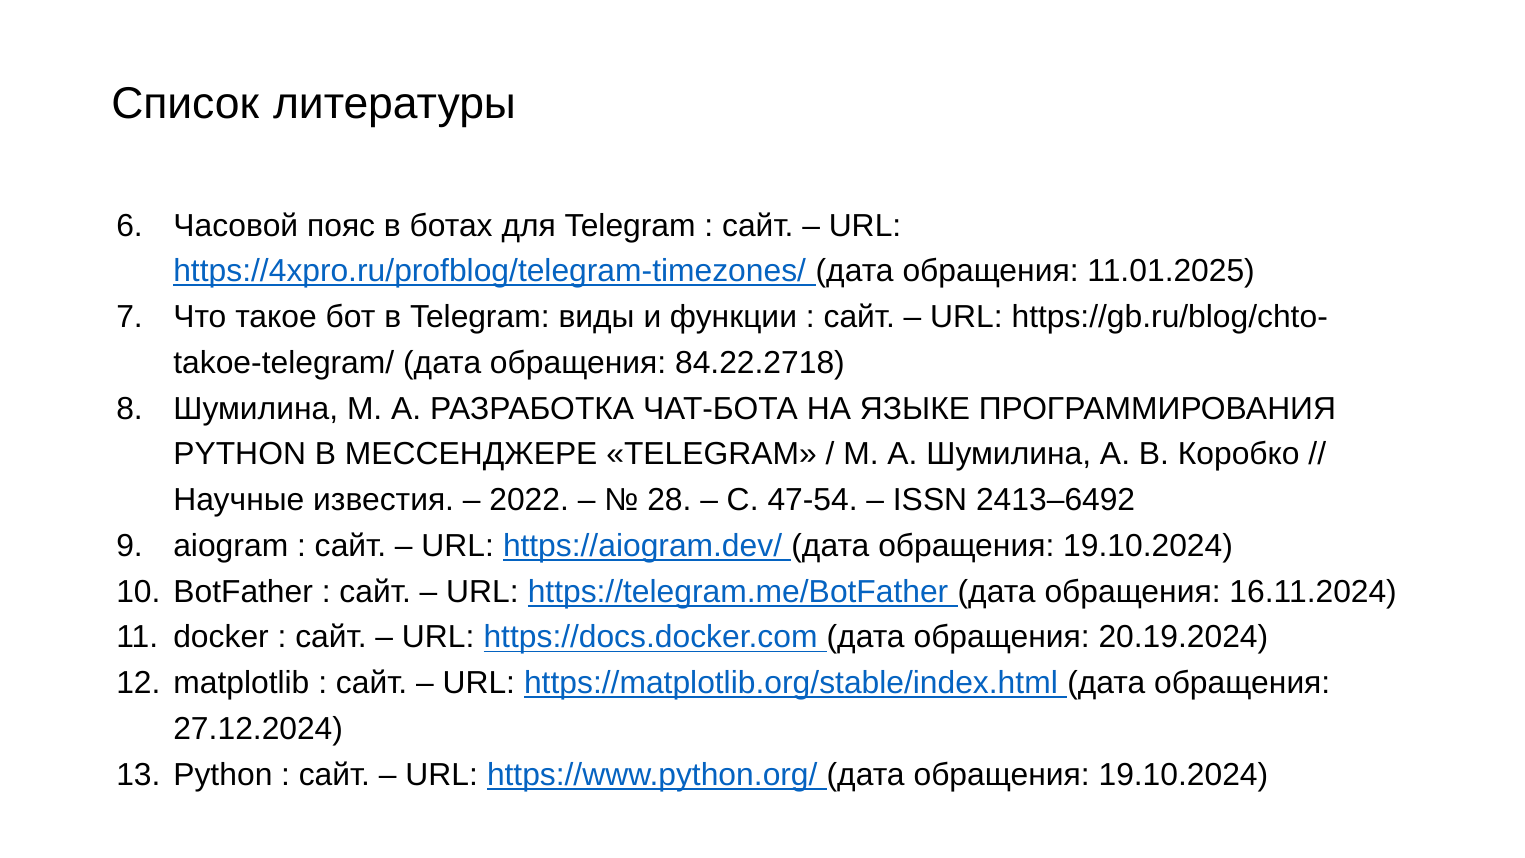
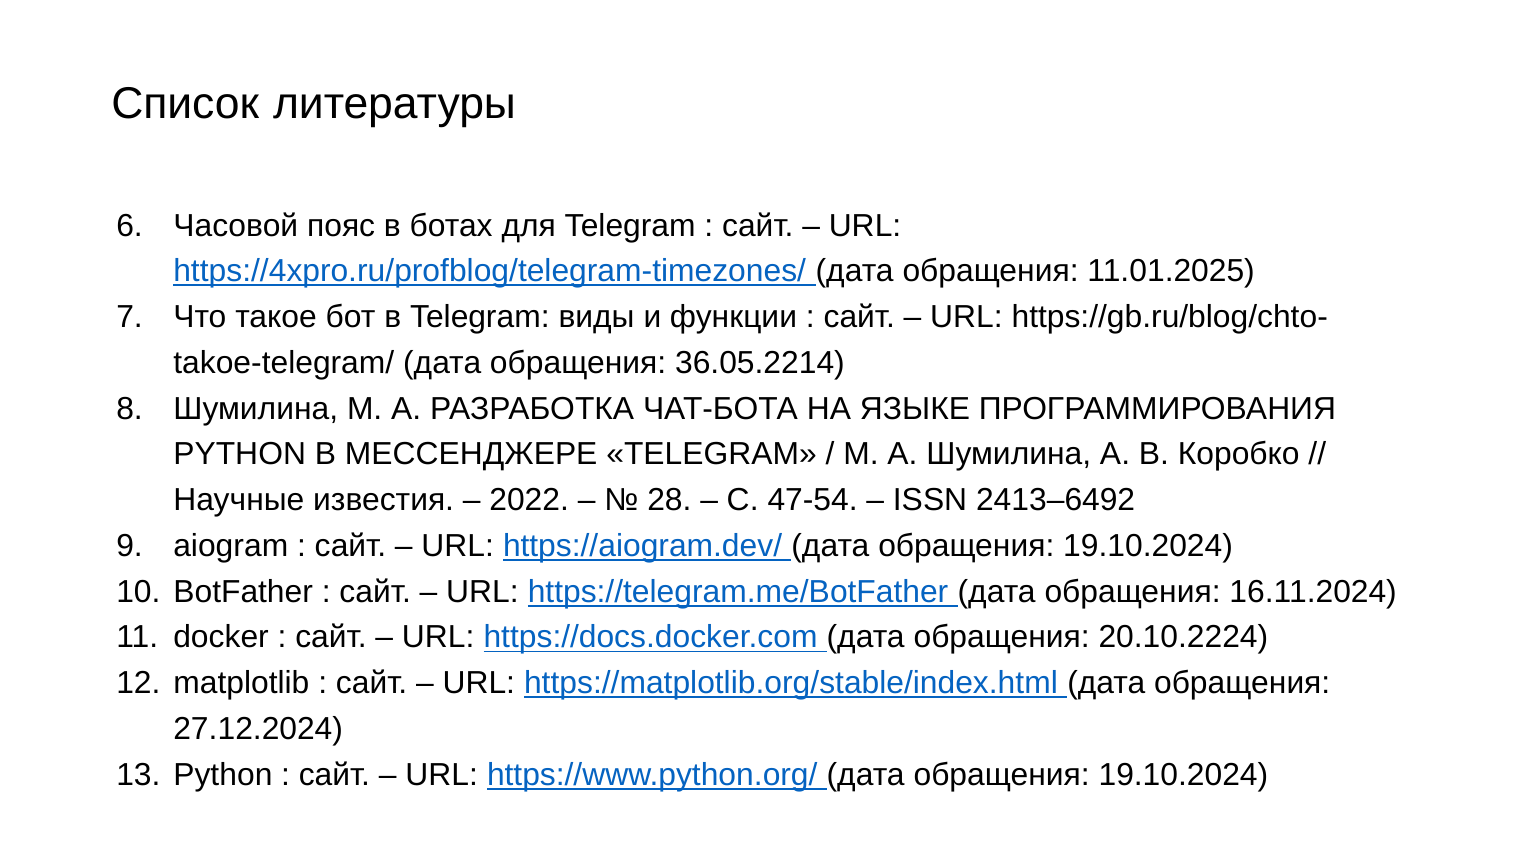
84.22.2718: 84.22.2718 -> 36.05.2214 (760, 363)
20.19.2024: 20.19.2024 -> 20.10.2224 (1183, 637)
